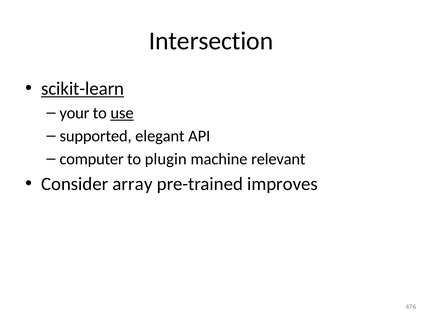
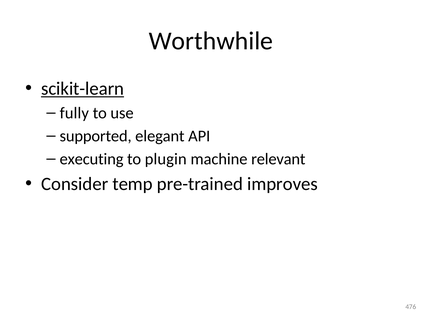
Intersection: Intersection -> Worthwhile (211, 41)
your: your -> fully (74, 113)
use underline: present -> none (122, 113)
computer: computer -> executing (92, 159)
array: array -> temp (133, 184)
